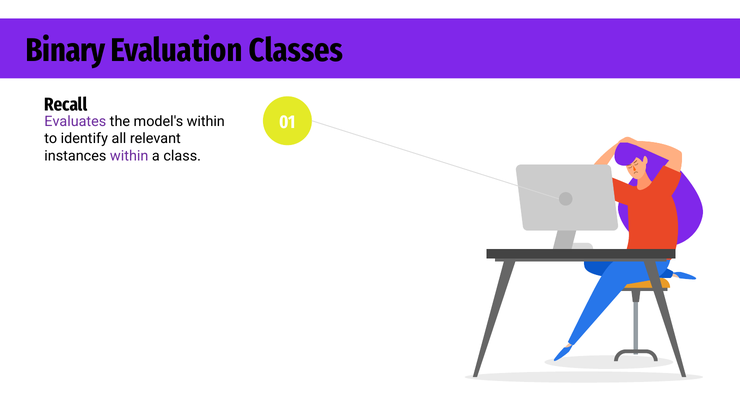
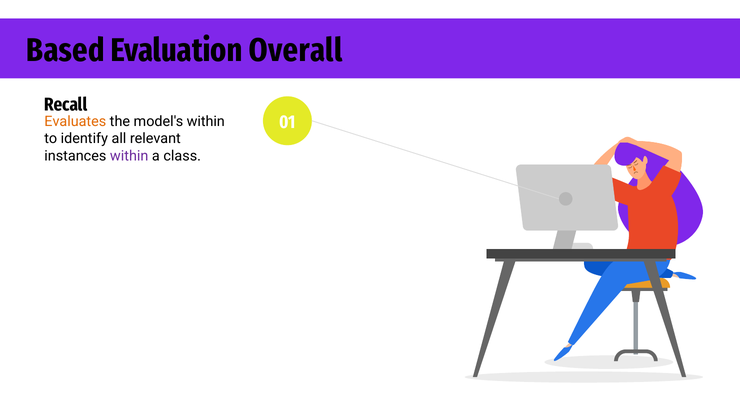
Binary: Binary -> Based (65, 50)
Classes: Classes -> Overall (296, 50)
Evaluates colour: purple -> orange (75, 121)
